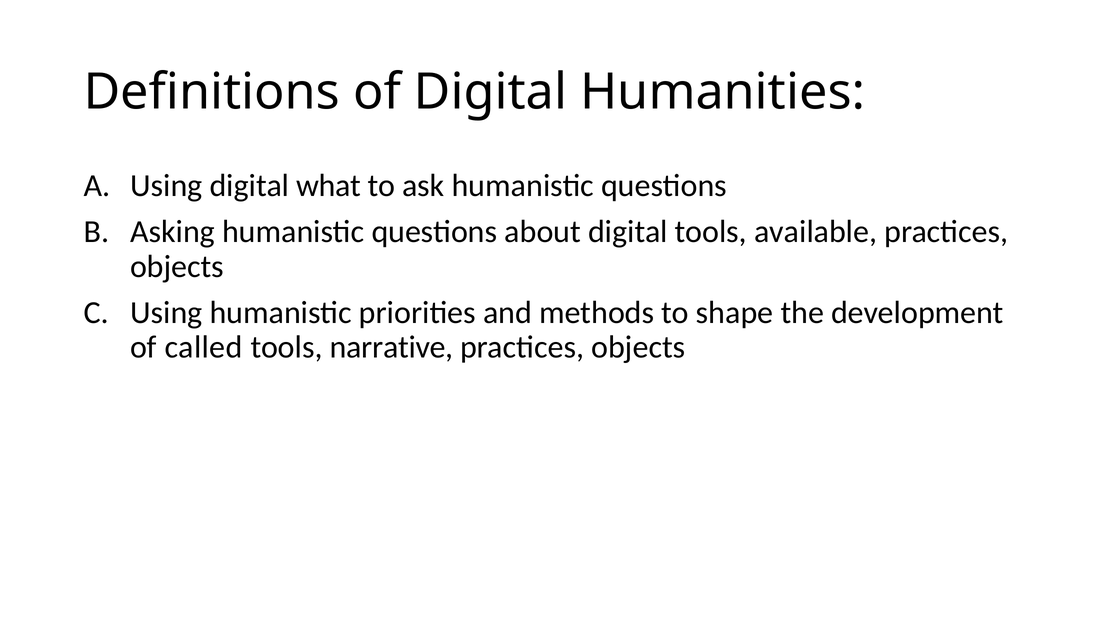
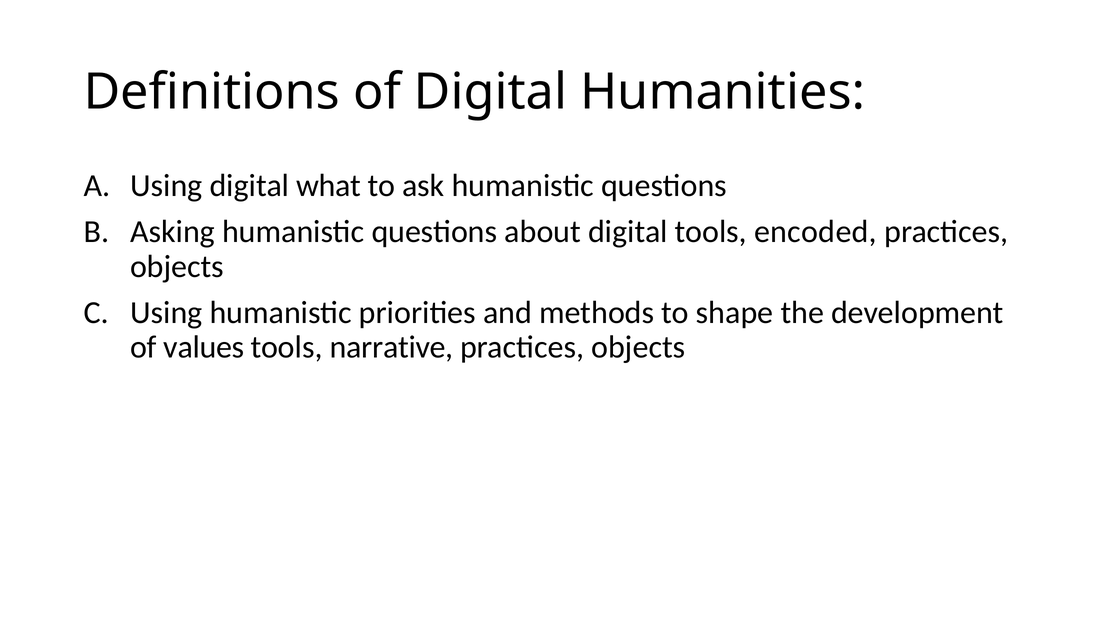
available: available -> encoded (815, 232)
called: called -> values (204, 347)
